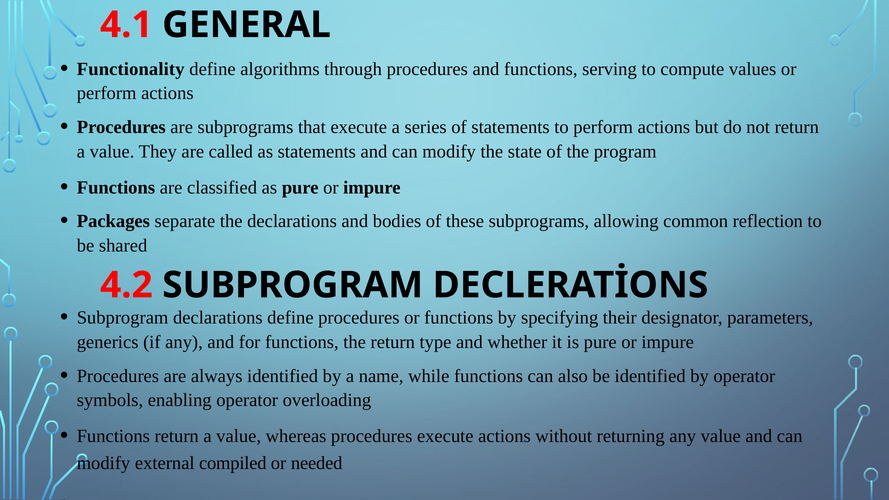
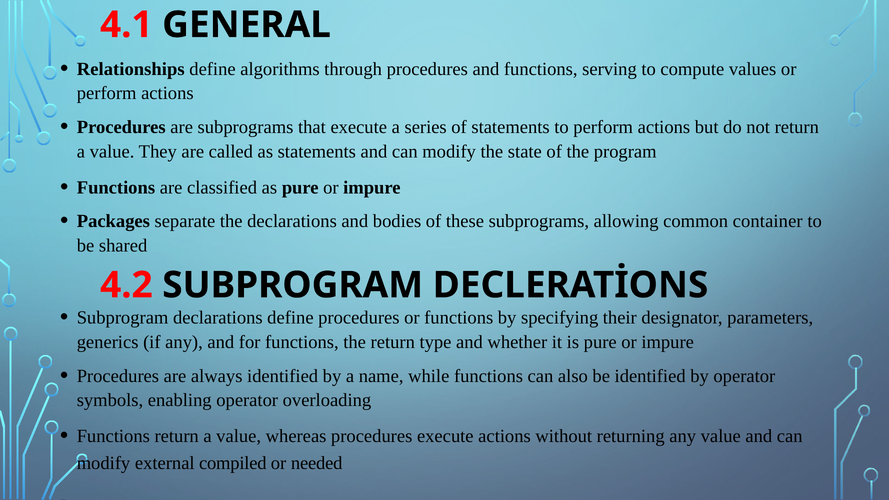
Functionality: Functionality -> Relationships (131, 69)
reflection: reflection -> container (768, 221)
